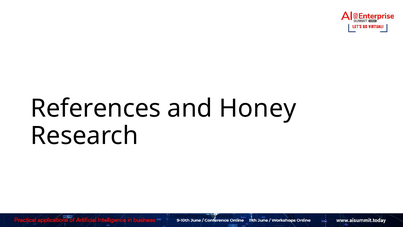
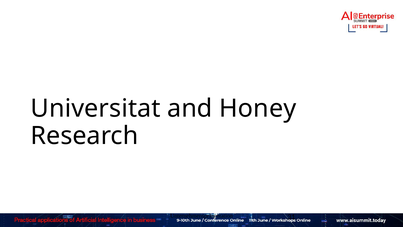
References: References -> Universitat (96, 108)
